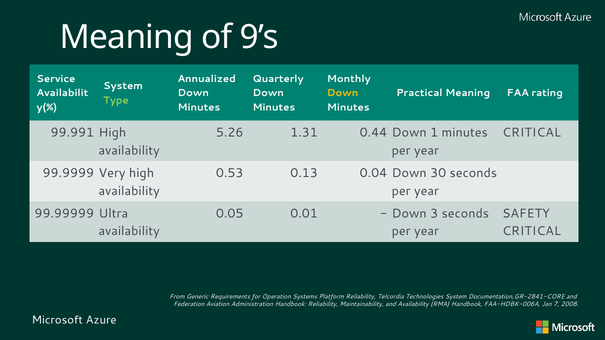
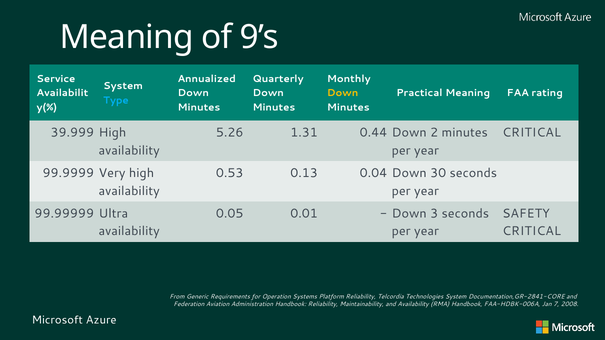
Type colour: light green -> light blue (116, 100)
99.991: 99.991 -> 39.999 (72, 133)
1: 1 -> 2 (434, 133)
